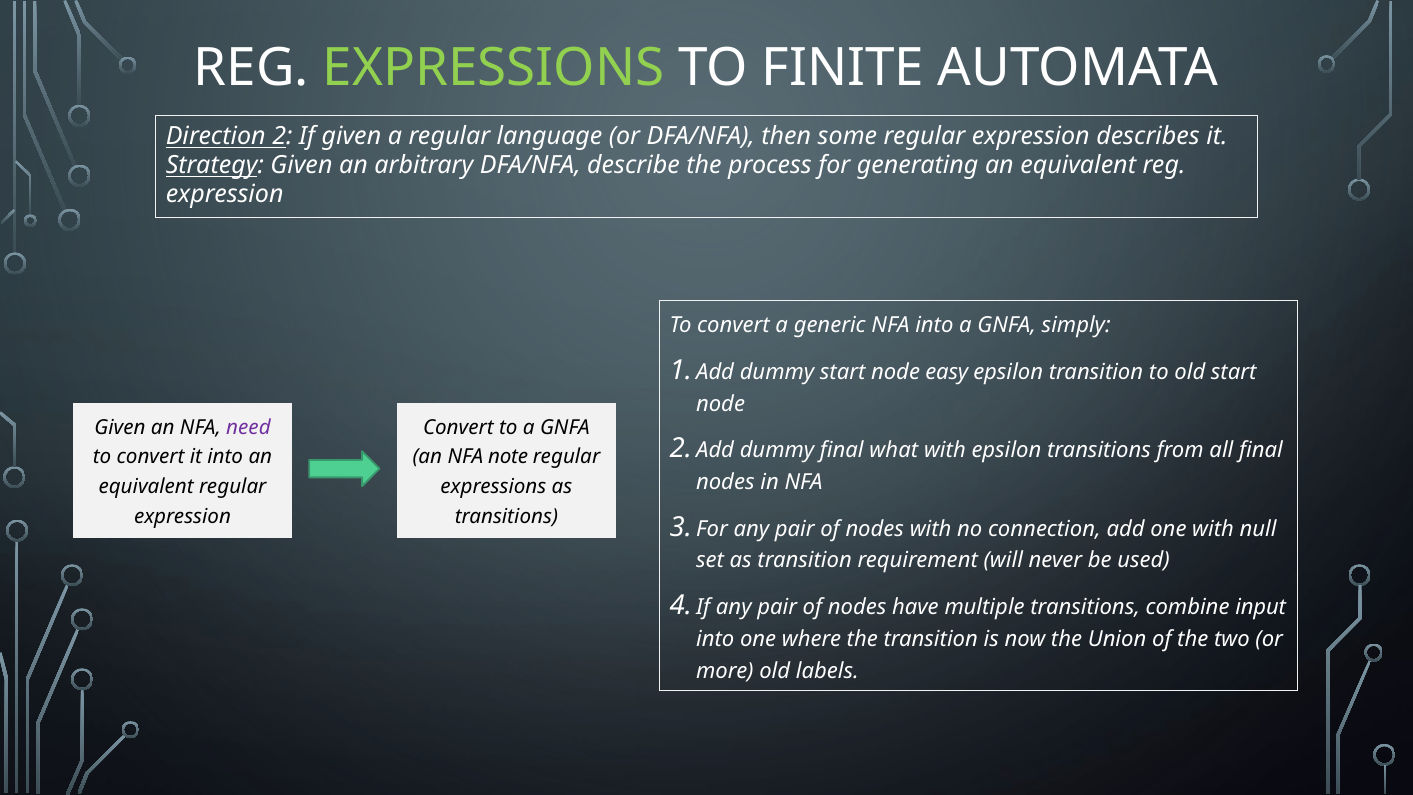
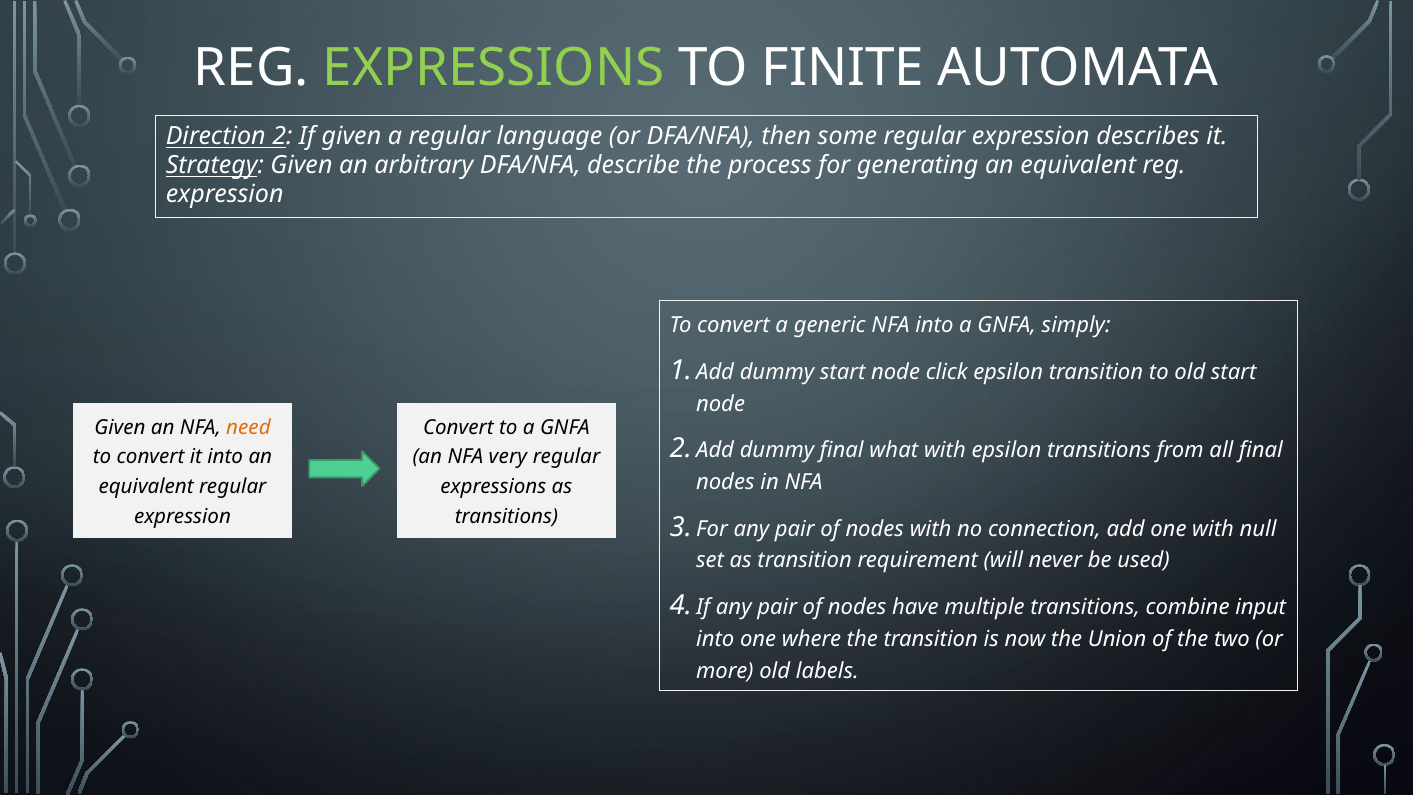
easy: easy -> click (947, 372)
need colour: purple -> orange (248, 427)
note: note -> very (508, 457)
